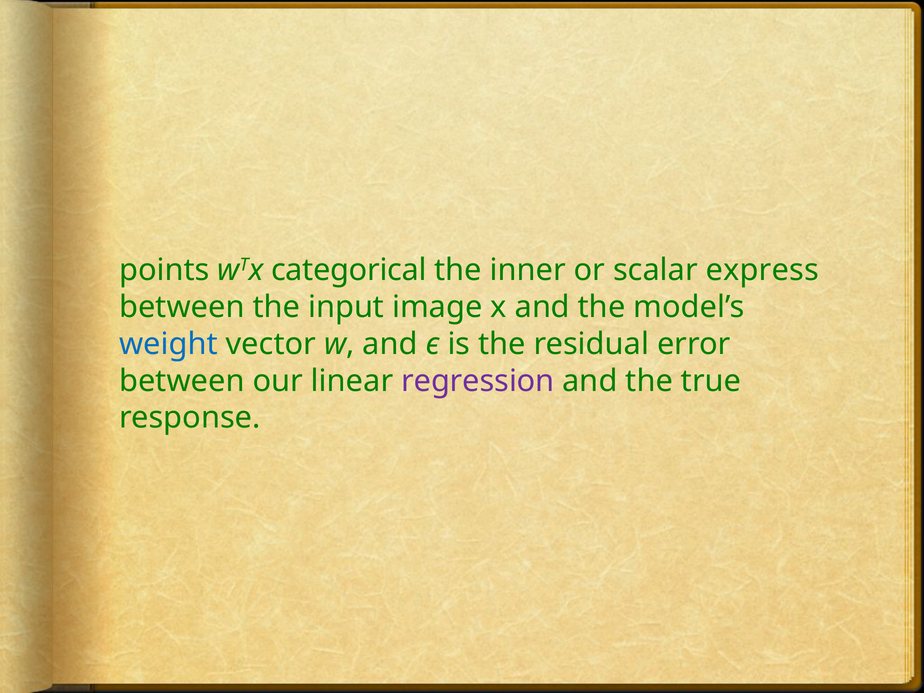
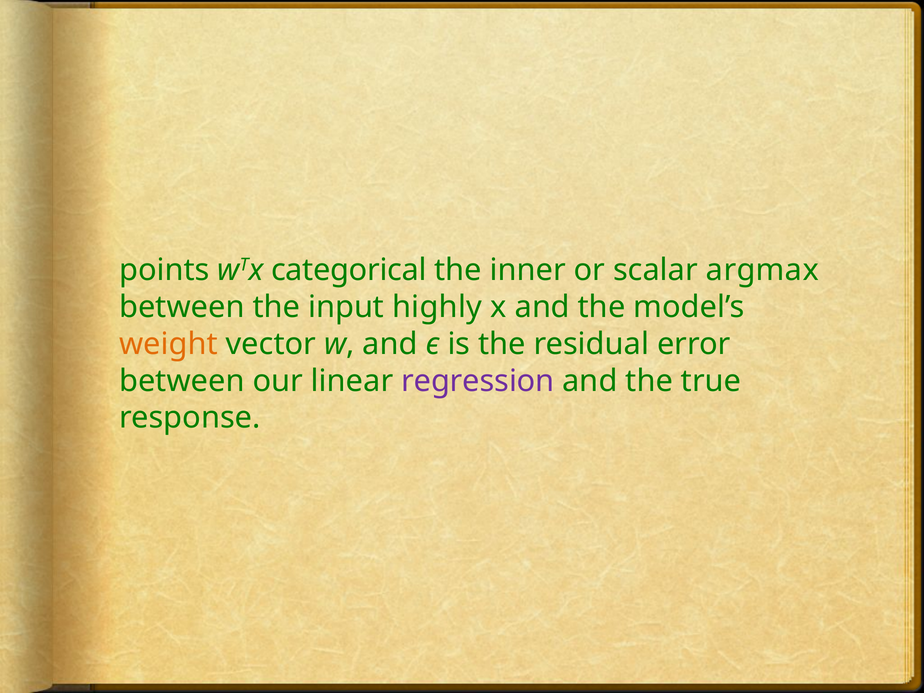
express: express -> argmax (762, 270)
image: image -> highly (437, 307)
weight colour: blue -> orange (169, 344)
